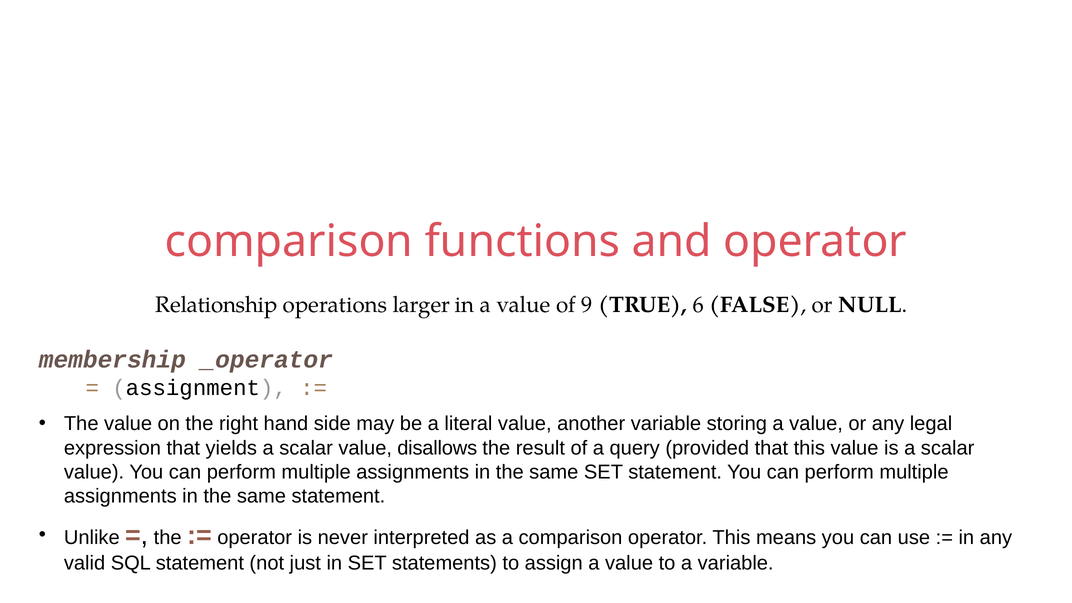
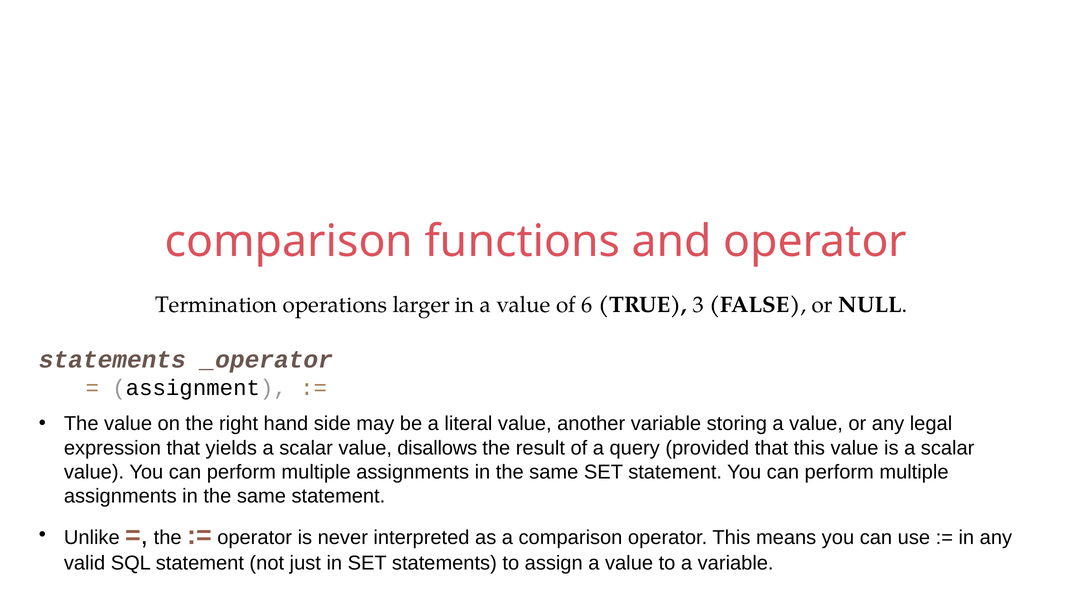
Relationship: Relationship -> Termination (216, 305)
9: 9 -> 6 (587, 305)
6: 6 -> 3 (698, 305)
membership: membership -> statements (112, 360)
